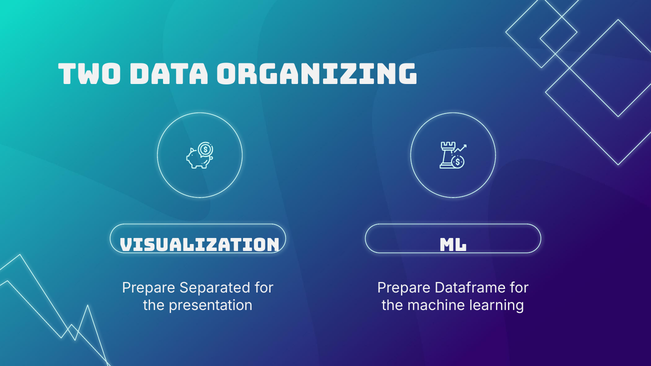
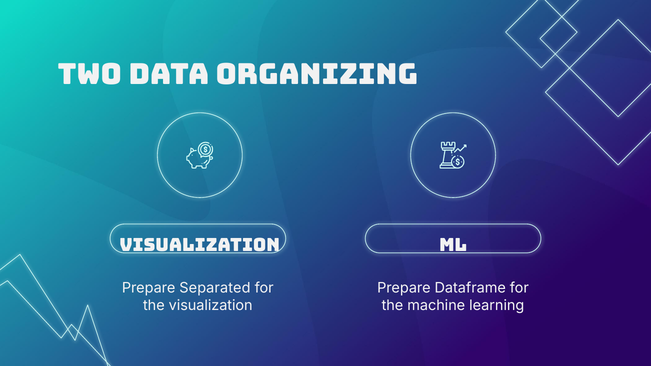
the presentation: presentation -> visualization (211, 306)
